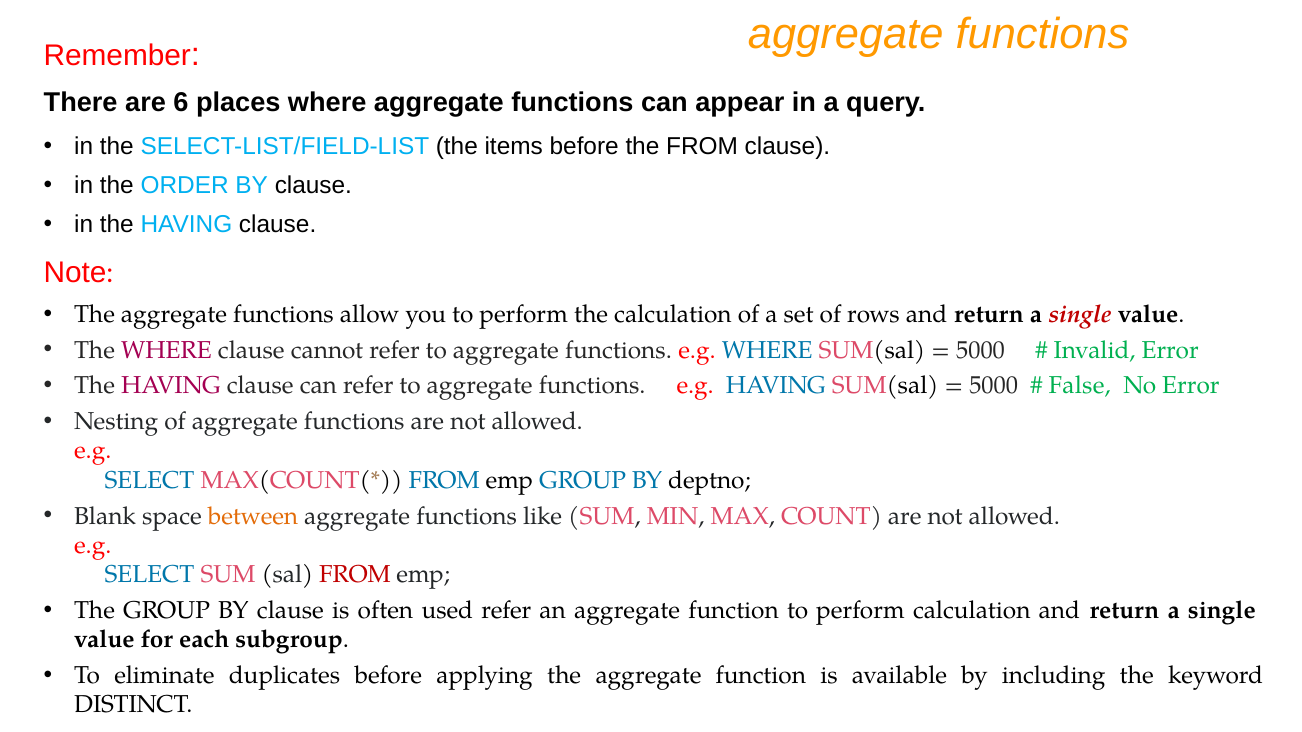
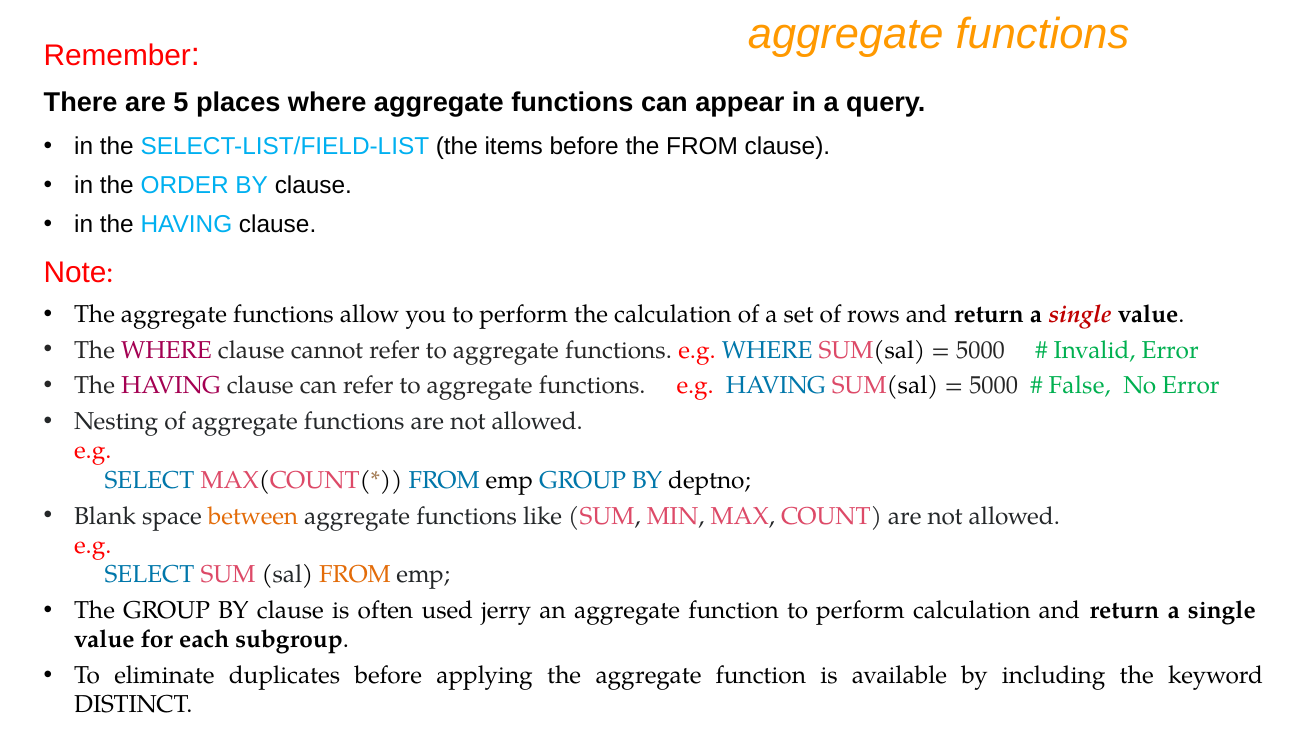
6: 6 -> 5 (181, 103)
FROM colour: red -> orange (355, 575)
used refer: refer -> jerry (506, 611)
